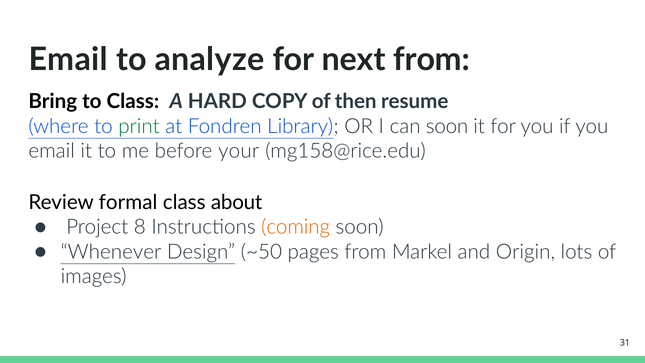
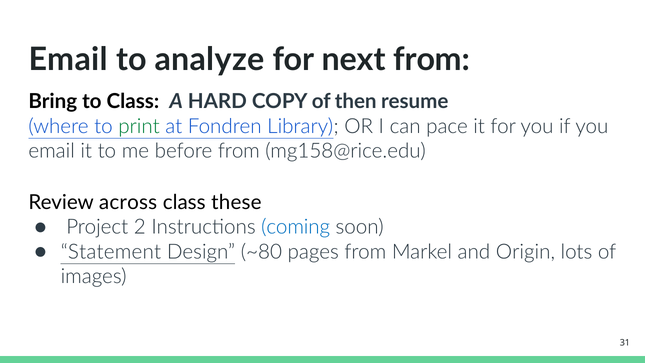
can soon: soon -> pace (447, 126)
before your: your -> from (239, 151)
formal: formal -> across (128, 202)
about: about -> these (236, 202)
8: 8 -> 2 (140, 227)
coming colour: orange -> blue (296, 227)
Whenever: Whenever -> Statement (111, 252)
~50: ~50 -> ~80 (261, 252)
